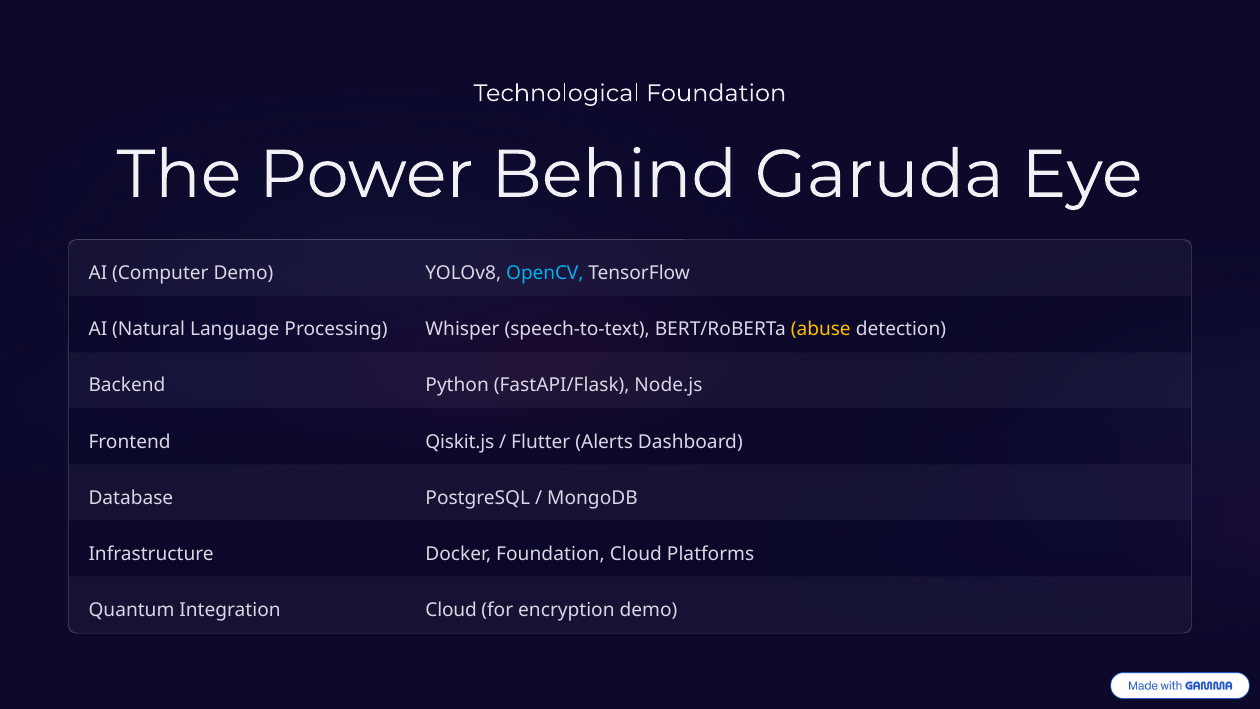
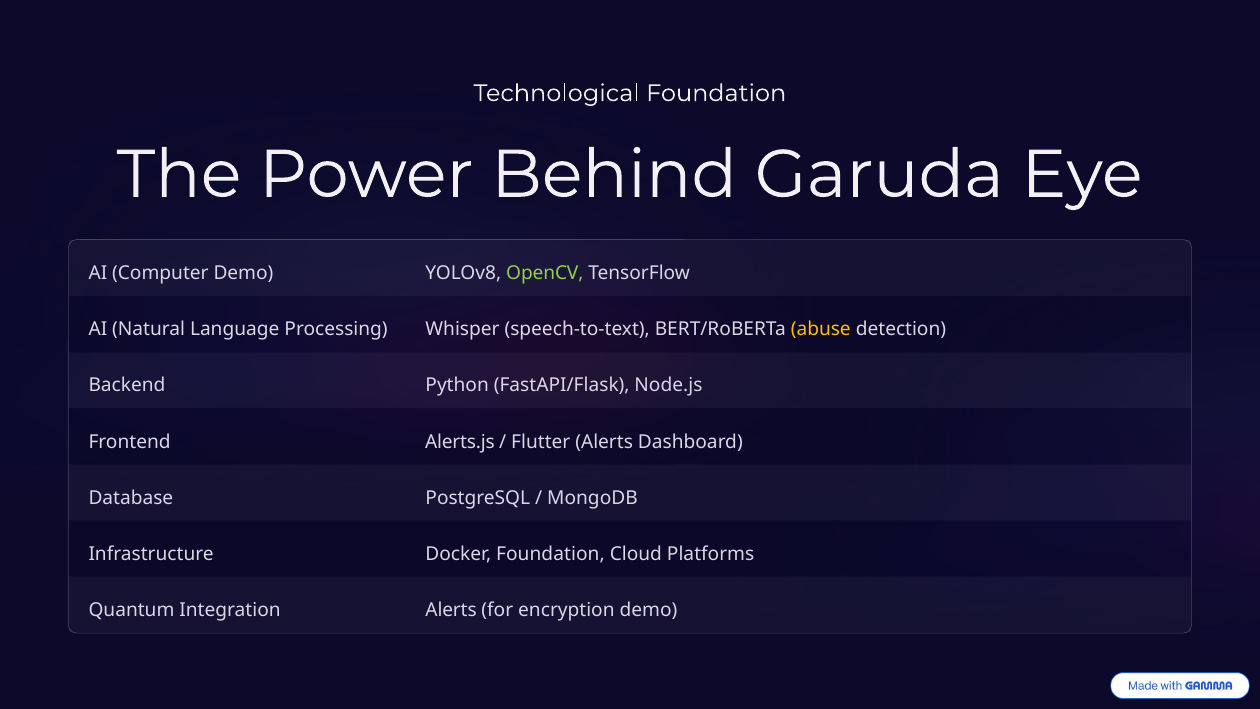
OpenCV colour: light blue -> light green (545, 274)
Qiskit.js: Qiskit.js -> Alerts.js (460, 442)
Integration Cloud: Cloud -> Alerts (451, 610)
